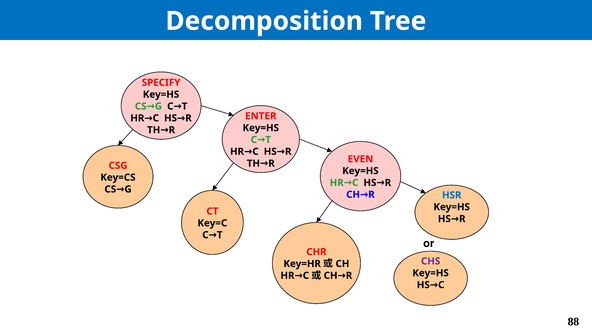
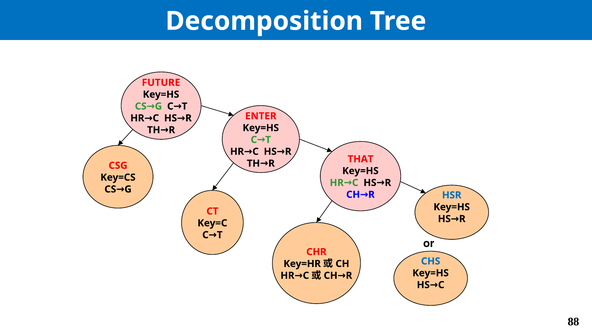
SPECIFY: SPECIFY -> FUTURE (161, 83)
EVEN: EVEN -> THAT (360, 159)
CHS colour: purple -> blue (431, 261)
